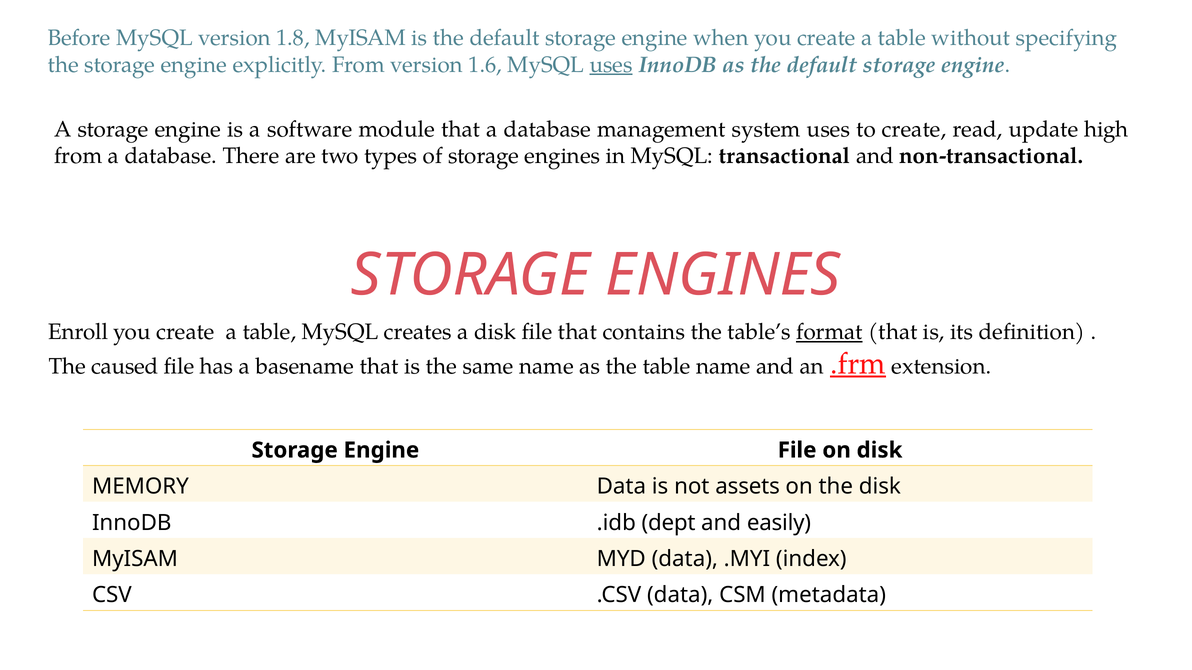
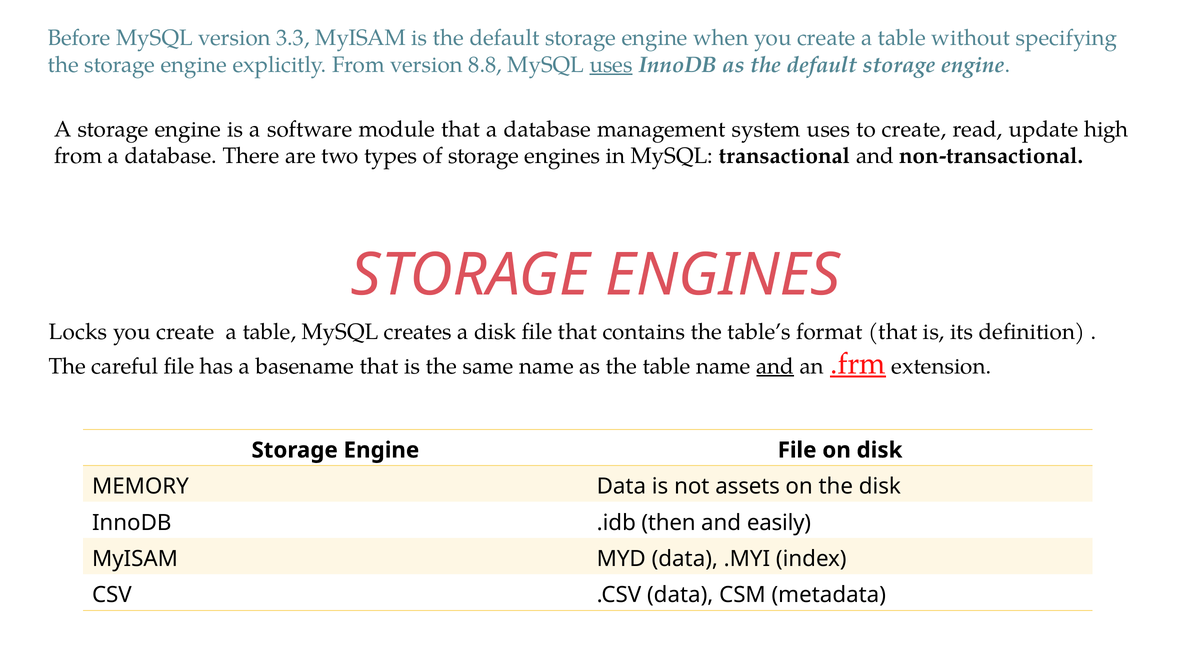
1.8: 1.8 -> 3.3 (293, 38)
1.6: 1.6 -> 8.8 (485, 65)
Enroll: Enroll -> Locks (78, 332)
format underline: present -> none (829, 332)
caused: caused -> careful (125, 367)
and underline: none -> present (775, 367)
dept: dept -> then (669, 523)
